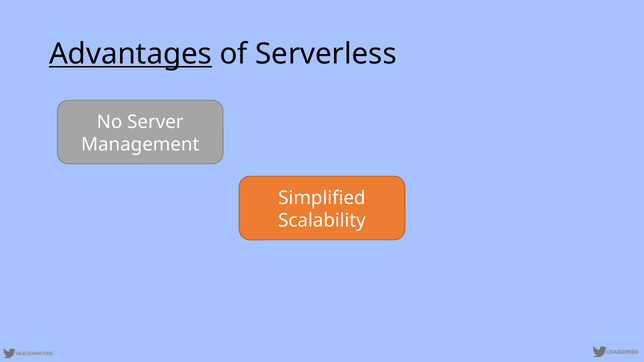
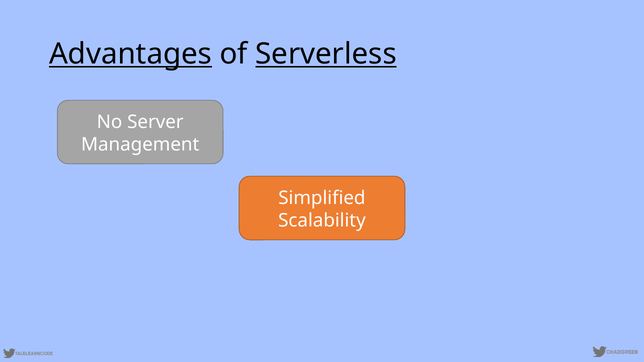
Serverless underline: none -> present (326, 54)
